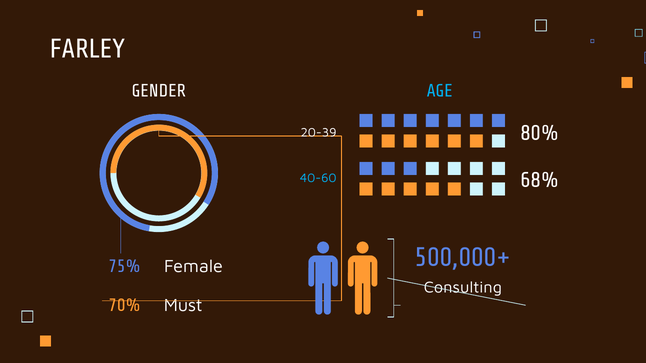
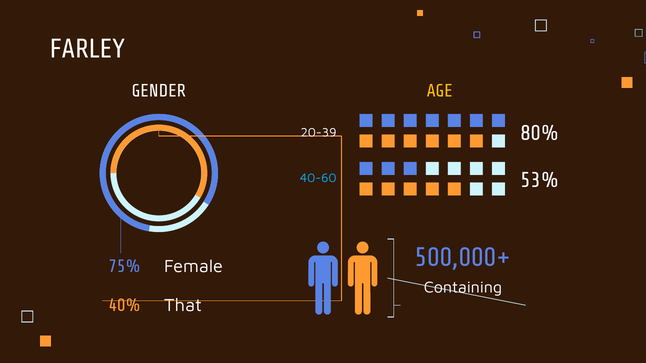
AGE colour: light blue -> yellow (440, 91)
68%: 68% -> 53% (540, 180)
Consulting: Consulting -> Containing (463, 288)
Must: Must -> That (183, 306)
70%: 70% -> 40% (125, 306)
